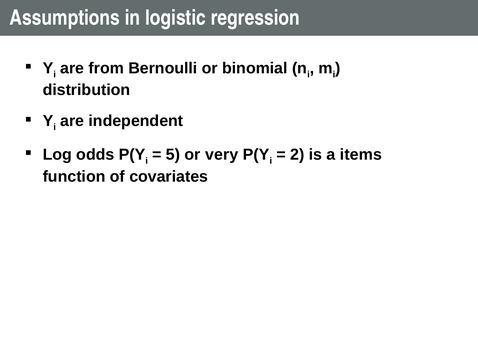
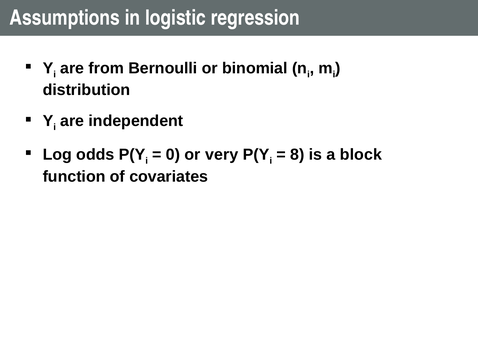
5: 5 -> 0 (173, 155)
2: 2 -> 8 (297, 155)
items: items -> block (361, 155)
